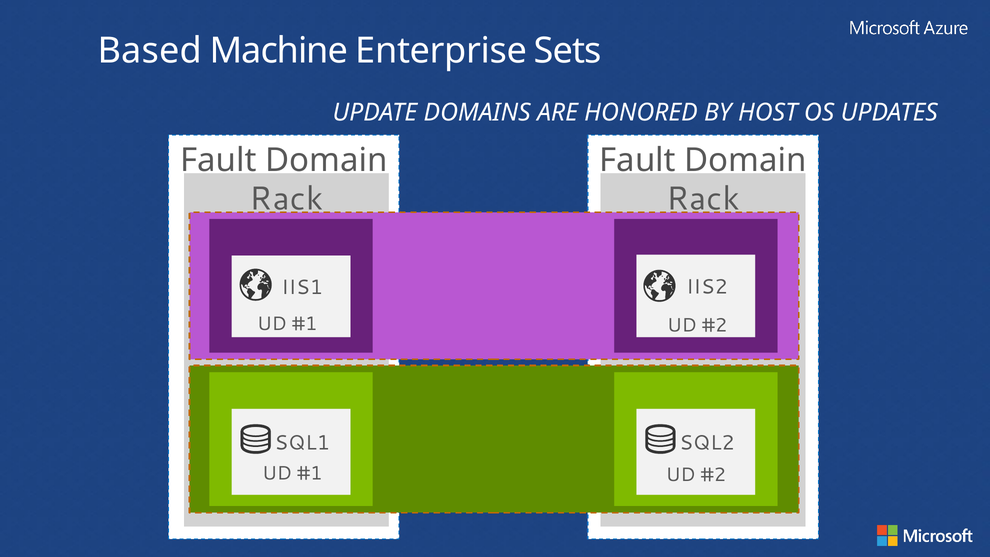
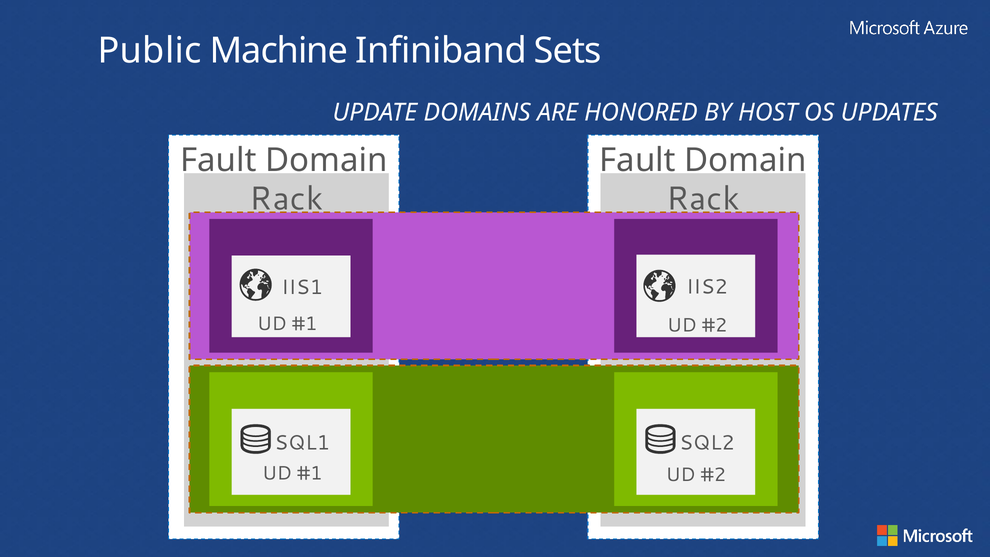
Based: Based -> Public (150, 51)
Enterprise: Enterprise -> Infiniband (441, 51)
